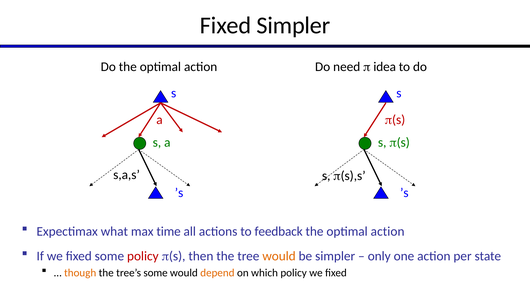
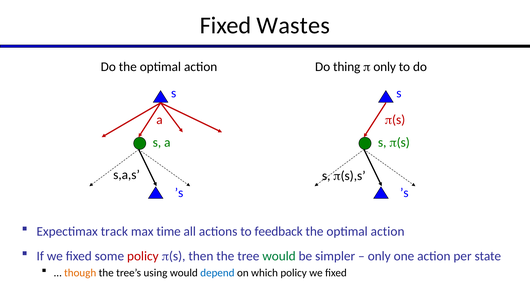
Fixed Simpler: Simpler -> Wastes (293, 25)
need: need -> thing (347, 67)
idea: idea -> only (385, 67)
what: what -> track (114, 231)
would colour: orange -> green (279, 256)
tree’s some: some -> using (155, 273)
depend colour: orange -> blue (217, 273)
